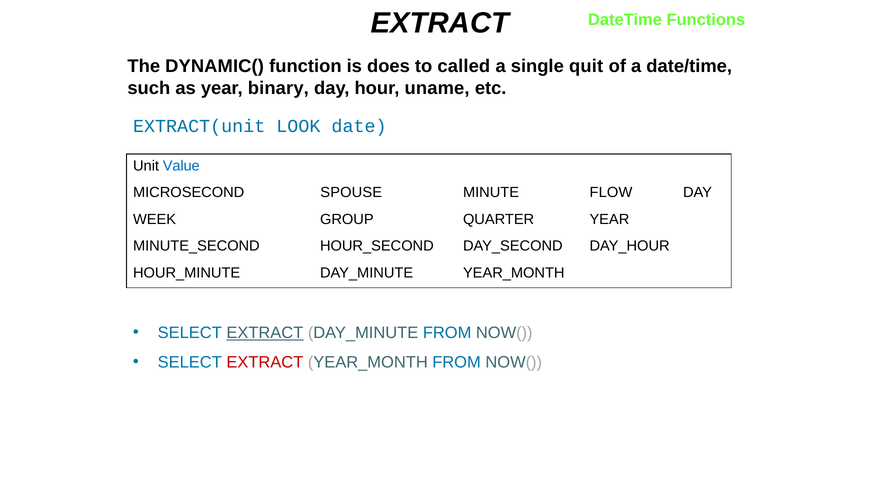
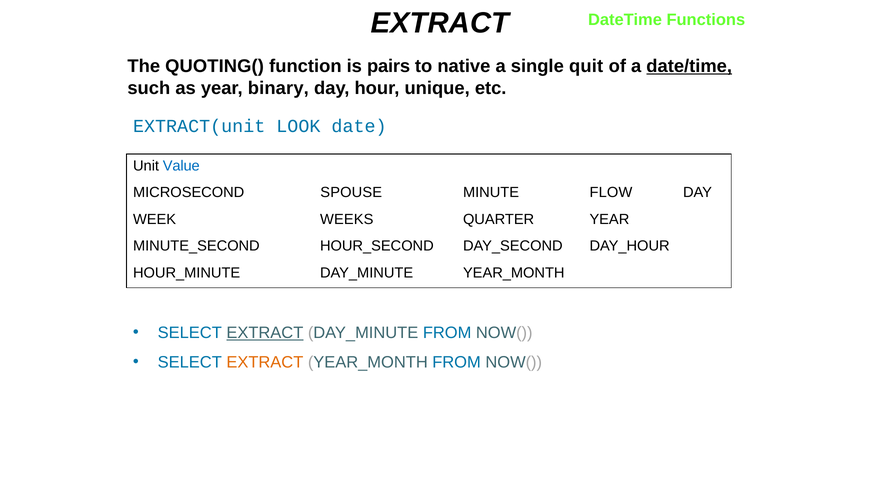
DYNAMIC(: DYNAMIC( -> QUOTING( (215, 66)
does: does -> pairs (389, 66)
called: called -> native (464, 66)
date/time underline: none -> present (689, 66)
uname: uname -> unique (437, 88)
GROUP: GROUP -> WEEKS (347, 219)
EXTRACT colour: red -> orange (265, 362)
